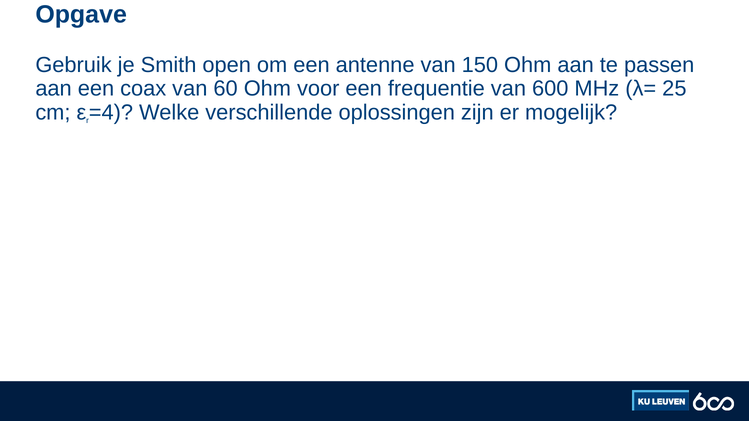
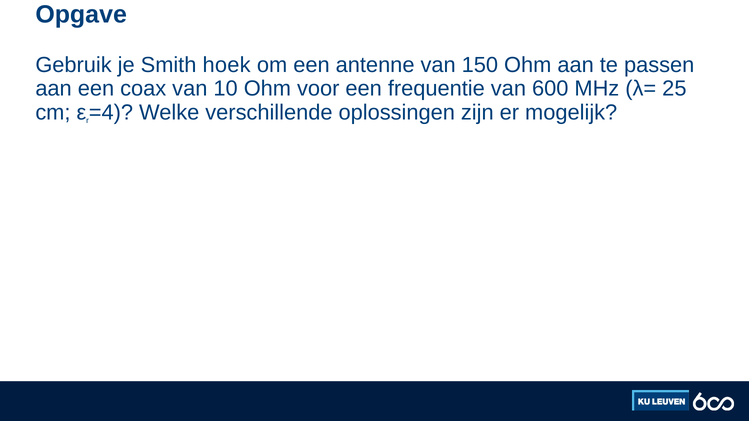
open: open -> hoek (227, 65)
60: 60 -> 10 (226, 89)
